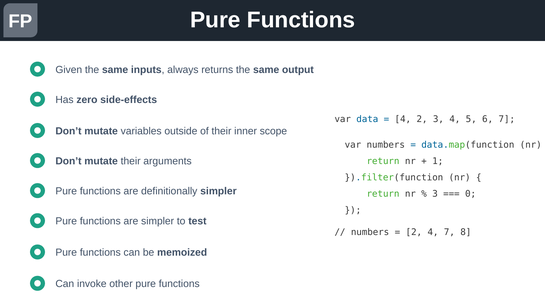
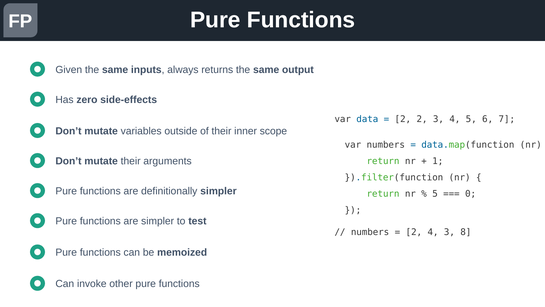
4: 4 -> 2 (403, 119)
3: 3 -> 5 (435, 194)
4 7: 7 -> 3 (449, 232)
